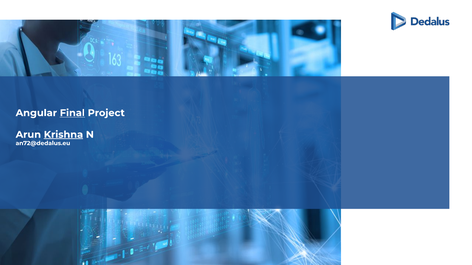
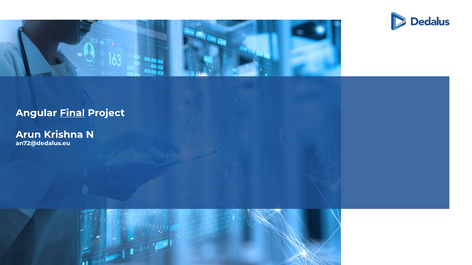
Krishna underline: present -> none (63, 135)
